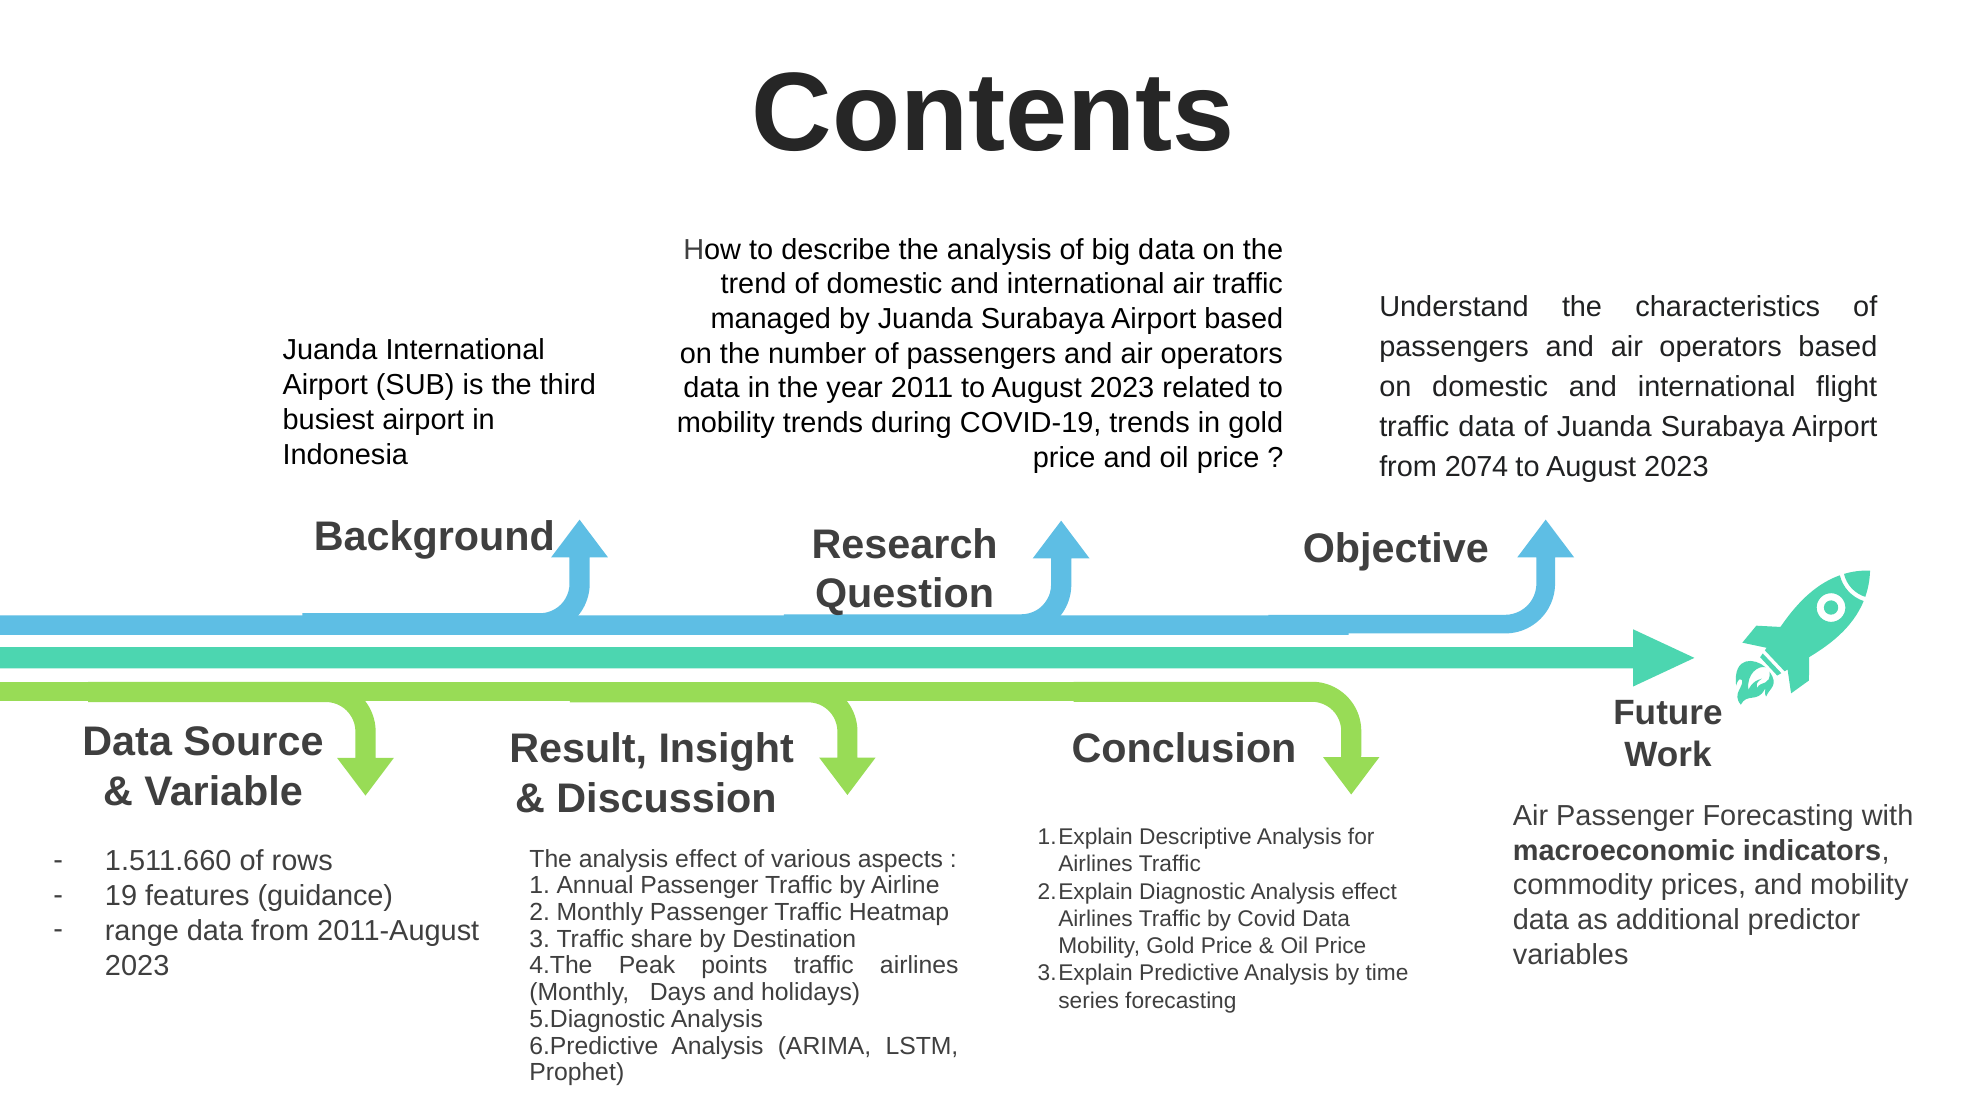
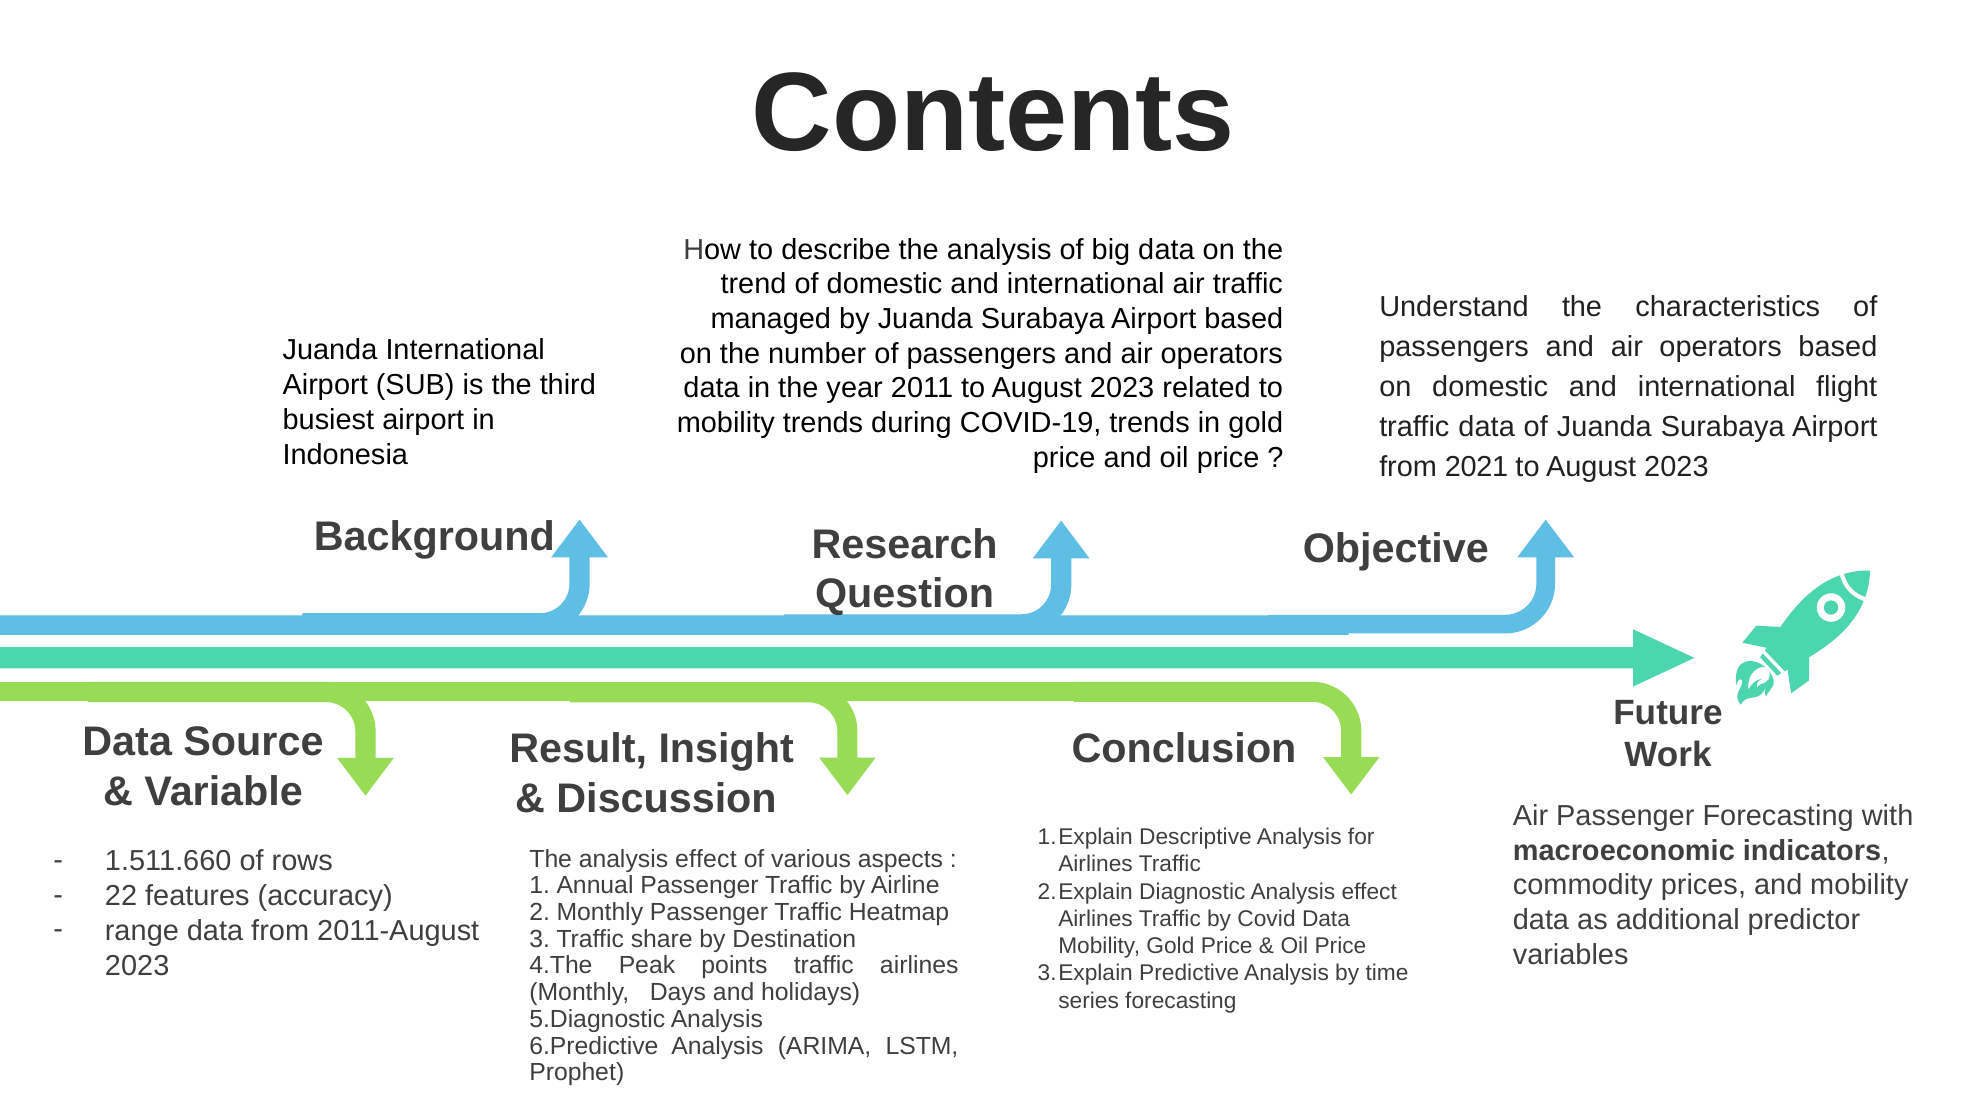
2074: 2074 -> 2021 (1476, 467)
19: 19 -> 22 (121, 896)
guidance: guidance -> accuracy (325, 896)
